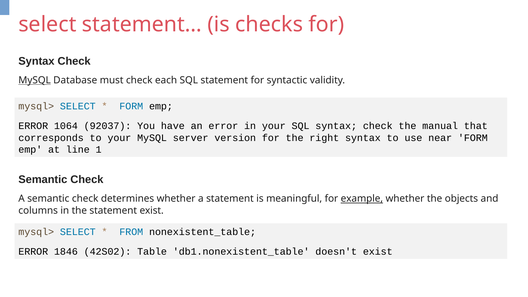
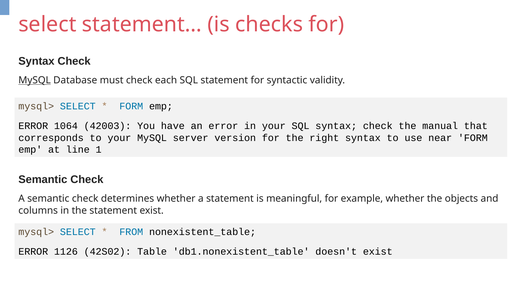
92037: 92037 -> 42003 (108, 126)
example underline: present -> none (362, 199)
1846: 1846 -> 1126 (66, 252)
